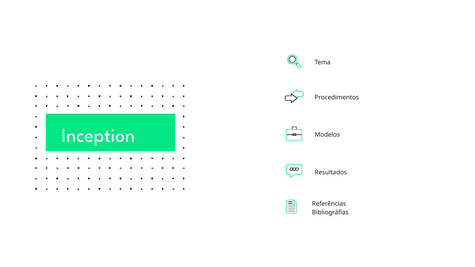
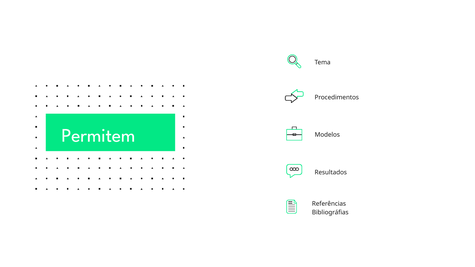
Inception: Inception -> Permitem (98, 135)
